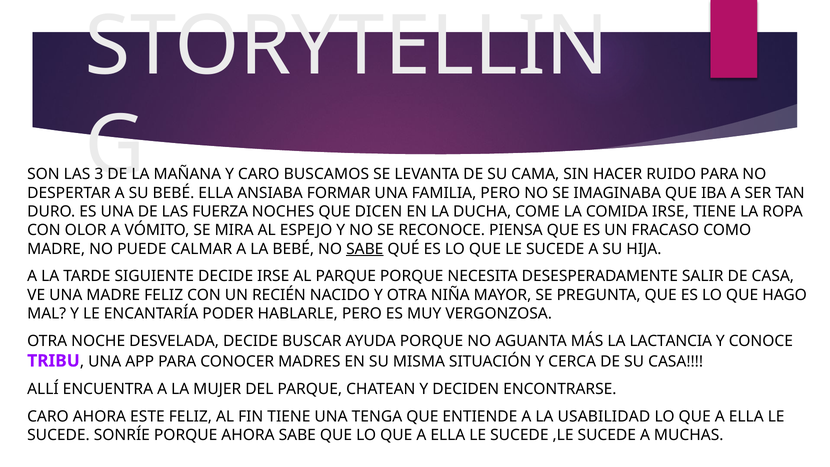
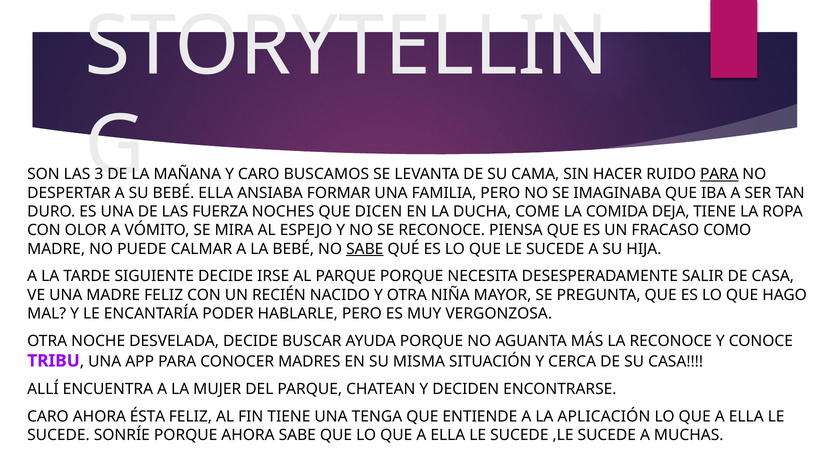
PARA underline: none -> present (719, 174)
COMIDA IRSE: IRSE -> DEJA (671, 212)
LA LACTANCIA: LACTANCIA -> RECONOCE (671, 341)
ESTE: ESTE -> ÉSTA (148, 416)
USABILIDAD: USABILIDAD -> APLICACIÓN (604, 416)
